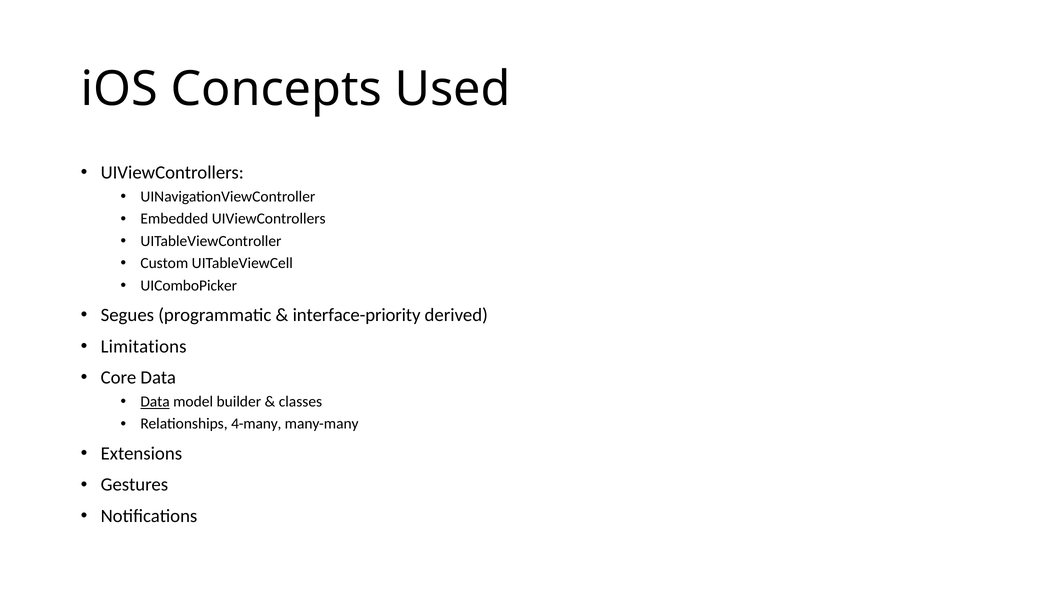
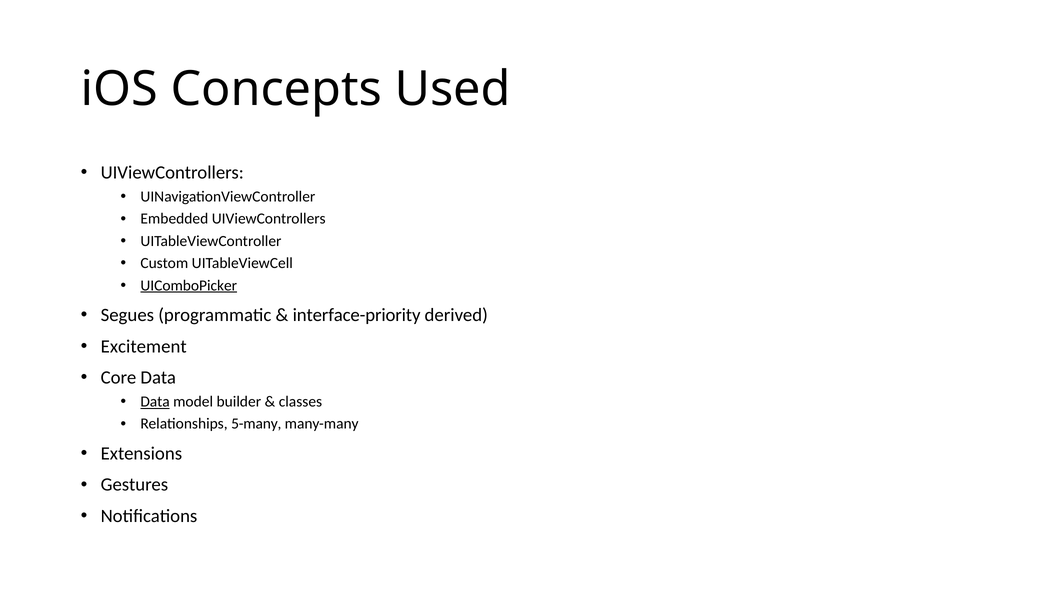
UIComboPicker underline: none -> present (189, 286)
Limitations: Limitations -> Excitement (144, 346)
4-many: 4-many -> 5-many (256, 424)
